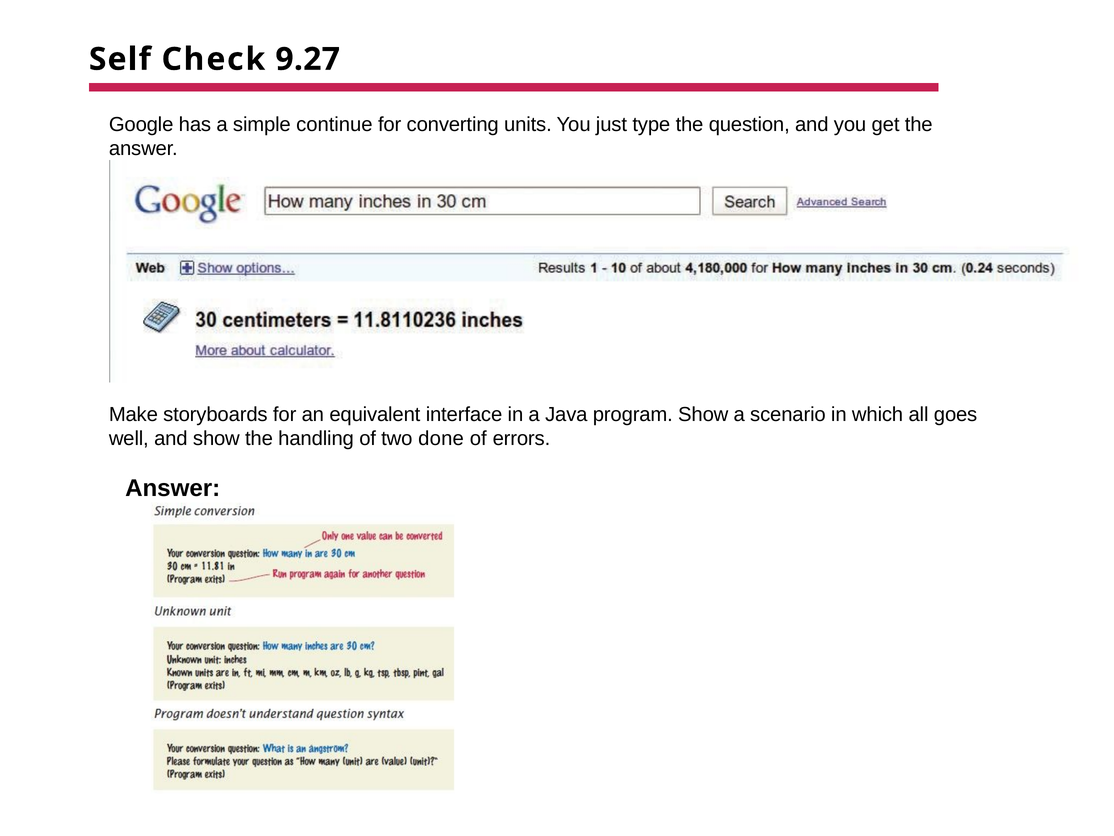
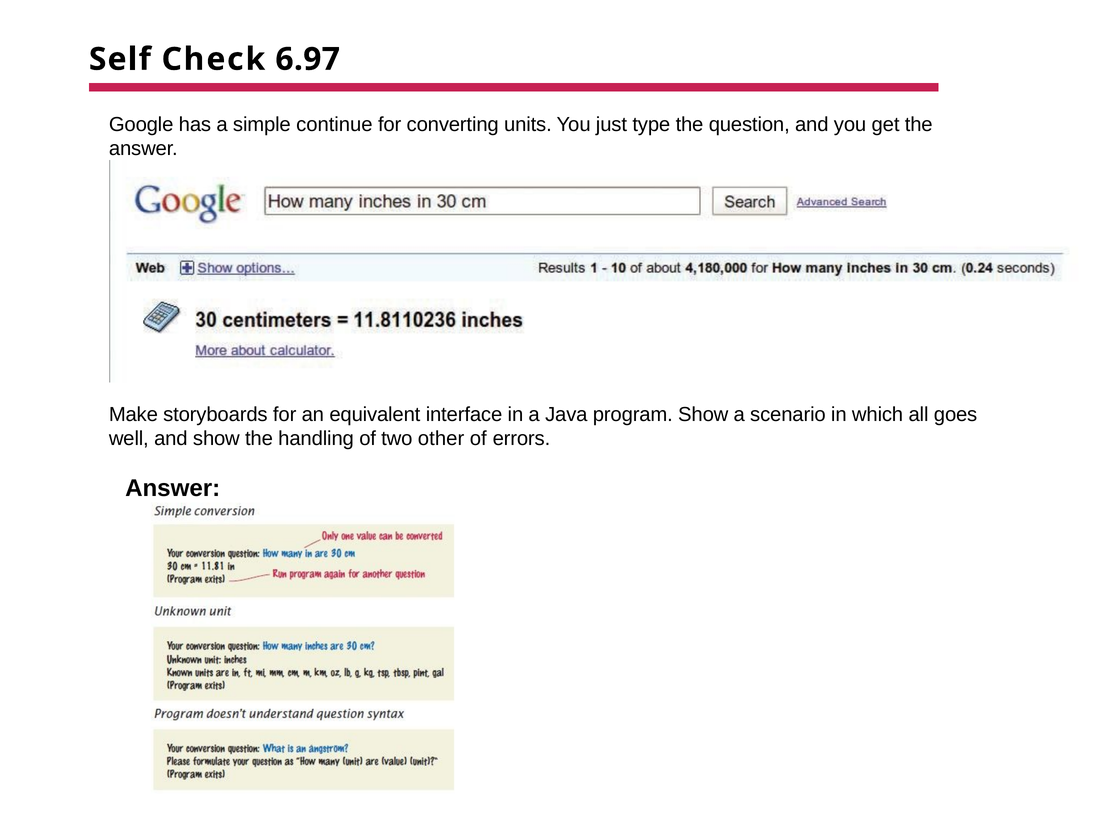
9.27: 9.27 -> 6.97 (308, 59)
done: done -> other (441, 438)
